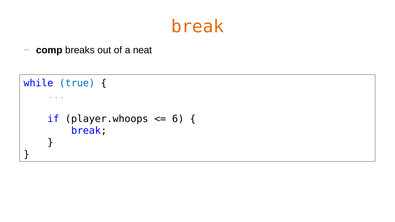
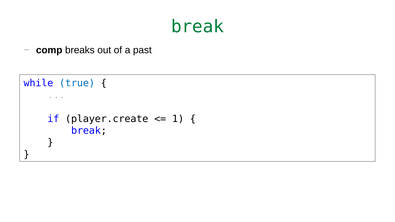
break colour: orange -> green (197, 27)
neat: neat -> past (142, 50)
player.whoops: player.whoops -> player.create (107, 119)
6: 6 -> 1 (178, 119)
